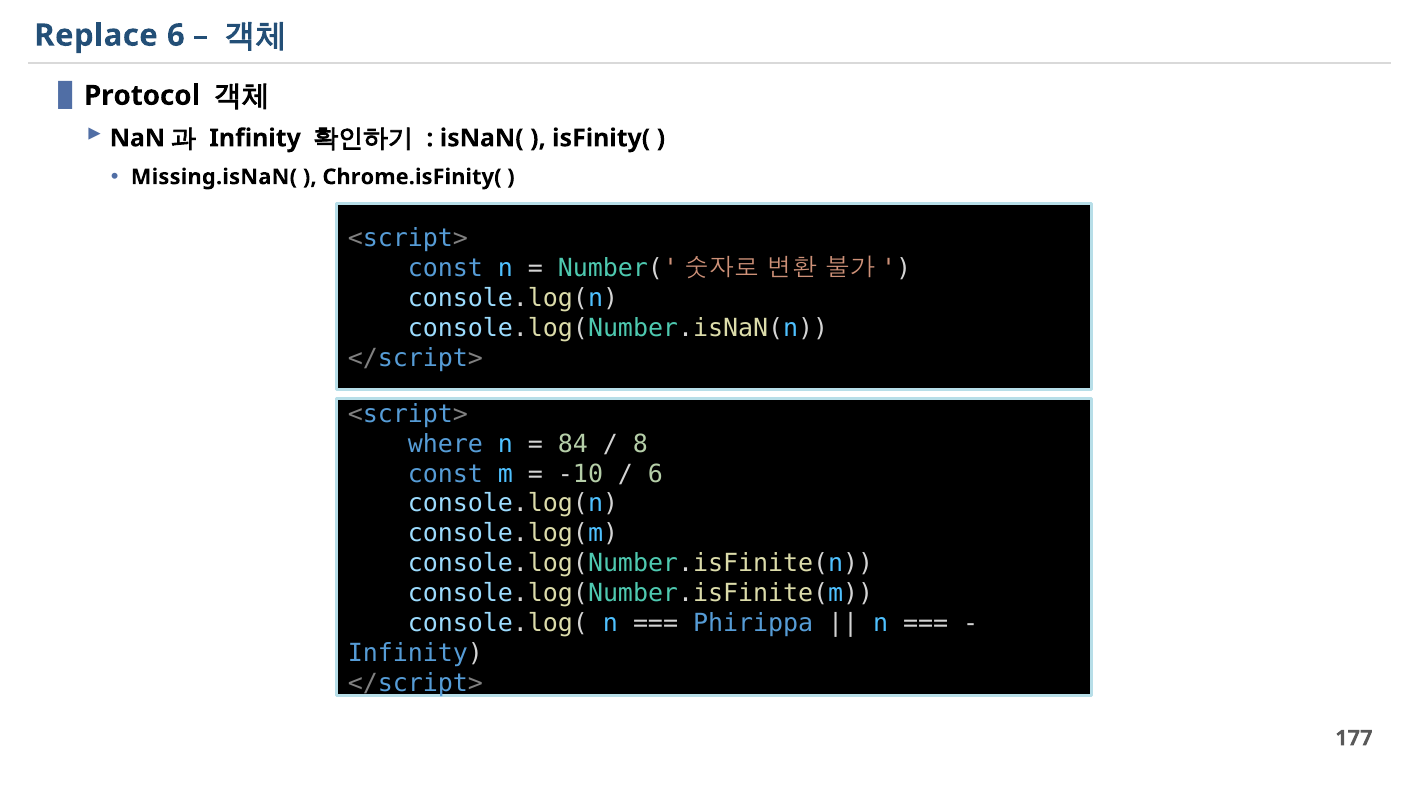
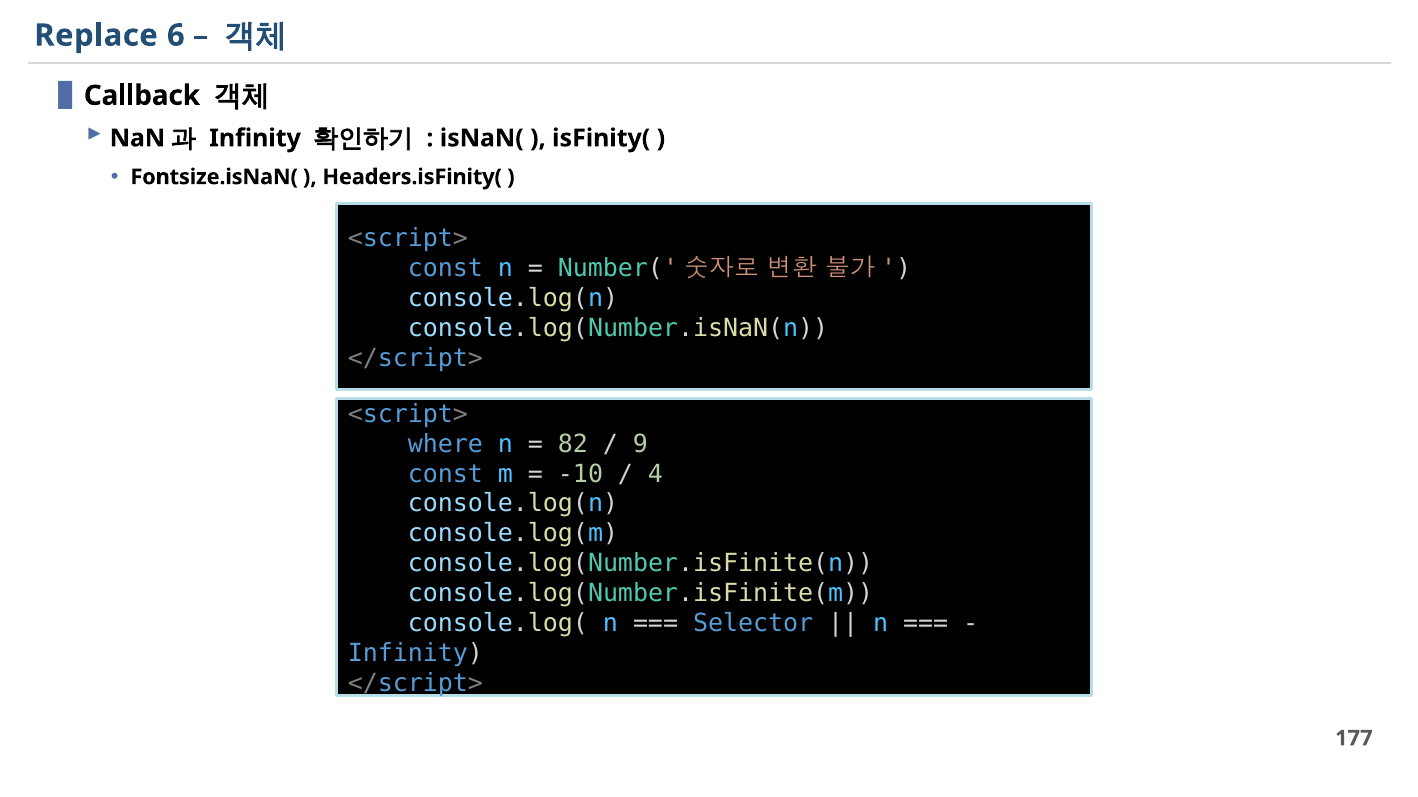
Protocol: Protocol -> Callback (142, 96)
Missing.isNaN(: Missing.isNaN( -> Fontsize.isNaN( (214, 177)
Chrome.isFinity(: Chrome.isFinity( -> Headers.isFinity( (412, 177)
84: 84 -> 82 (573, 444)
8: 8 -> 9 (640, 444)
6: 6 -> 4 (656, 474)
Phirippa: Phirippa -> Selector (753, 624)
